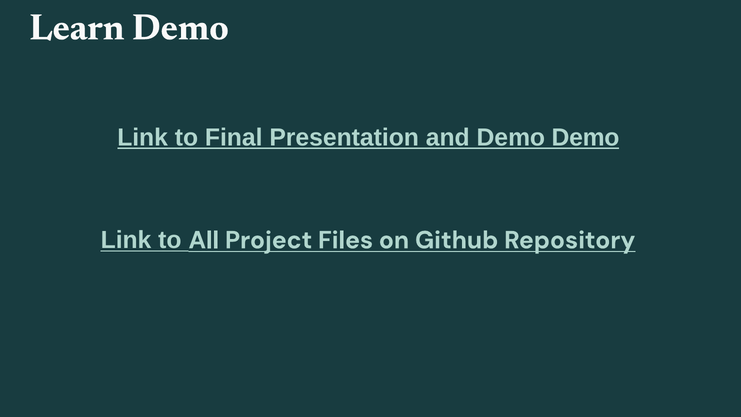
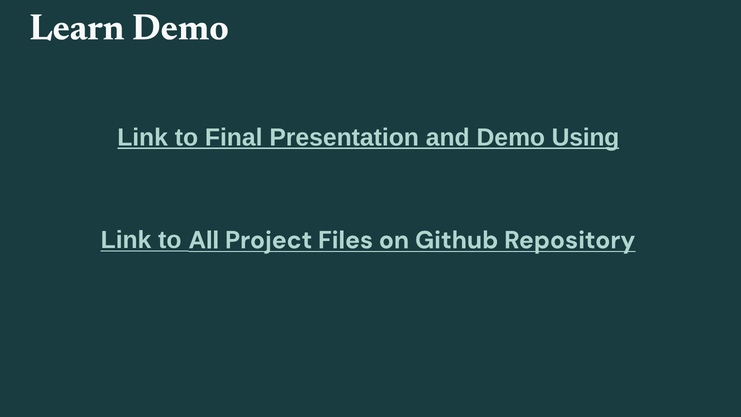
Demo Demo: Demo -> Using (585, 137)
